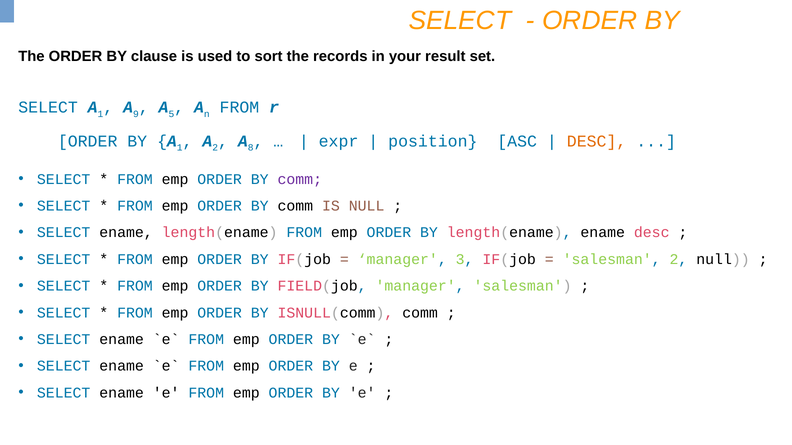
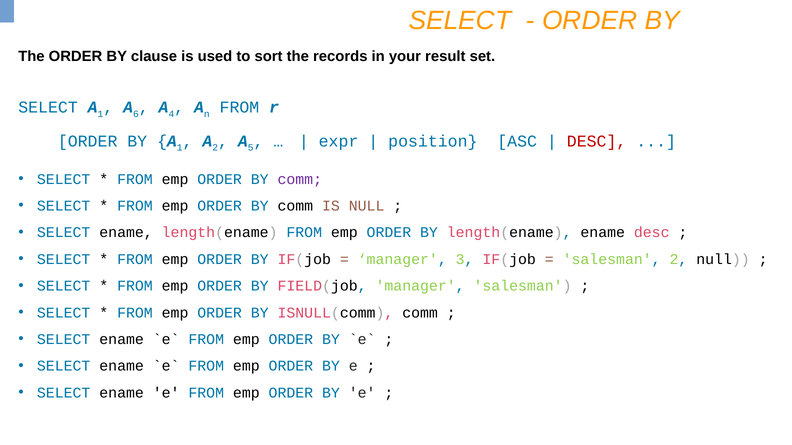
9: 9 -> 6 (136, 114)
5: 5 -> 4 (171, 114)
8: 8 -> 5 (251, 148)
DESC colour: orange -> red (597, 141)
